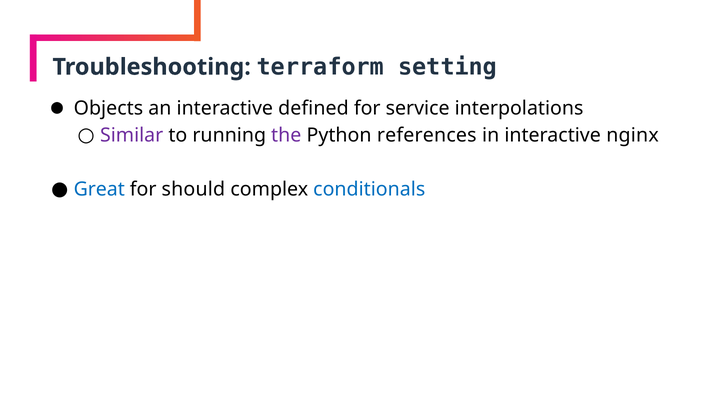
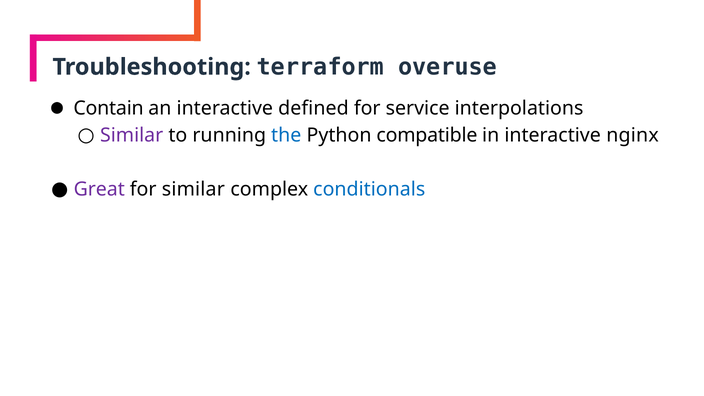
setting: setting -> overuse (448, 67)
Objects: Objects -> Contain (109, 108)
the colour: purple -> blue (286, 135)
references: references -> compatible (427, 135)
Great colour: blue -> purple (99, 189)
for should: should -> similar (193, 189)
